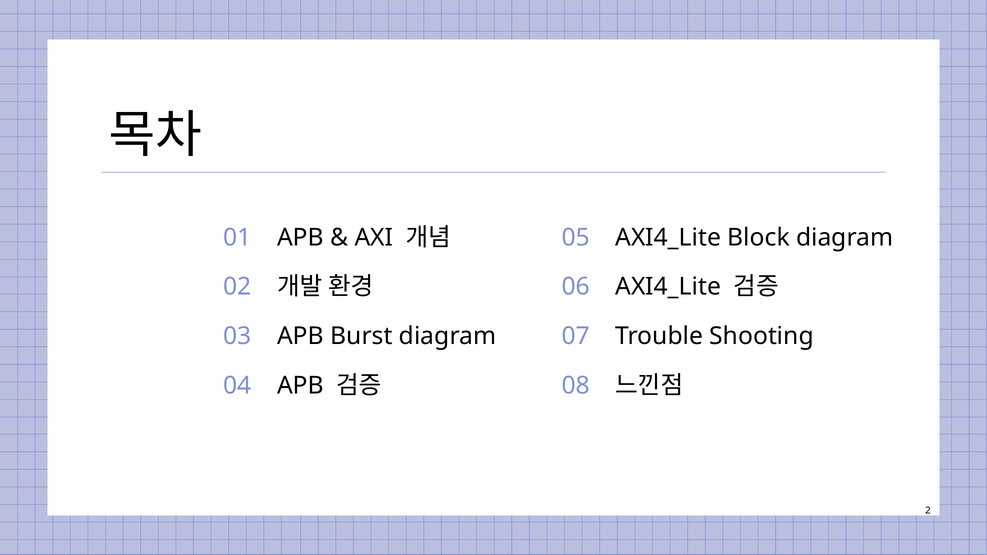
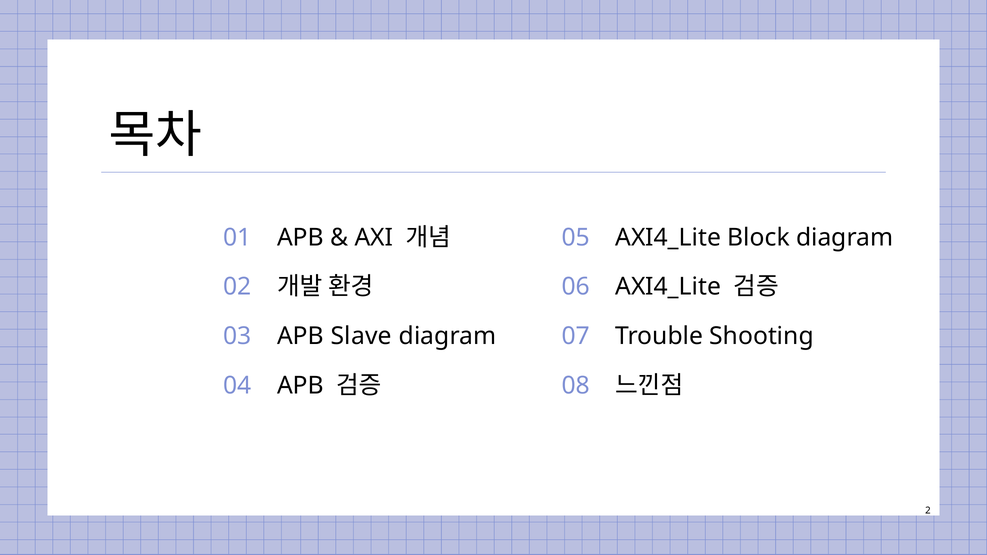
Burst: Burst -> Slave (361, 336)
